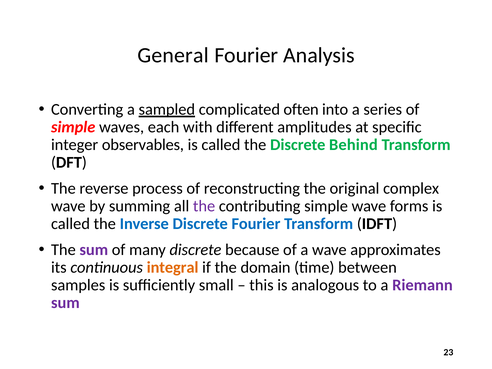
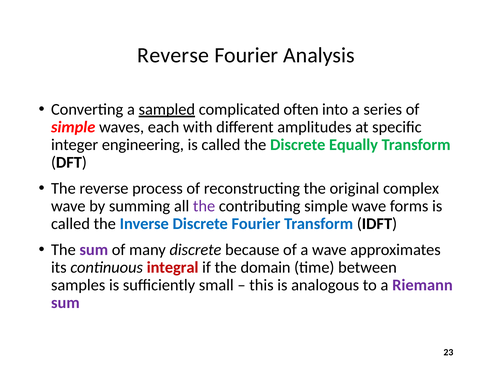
General: General -> Reverse (173, 55)
observables: observables -> engineering (143, 145)
Behind: Behind -> Equally (354, 145)
integral colour: orange -> red (173, 267)
